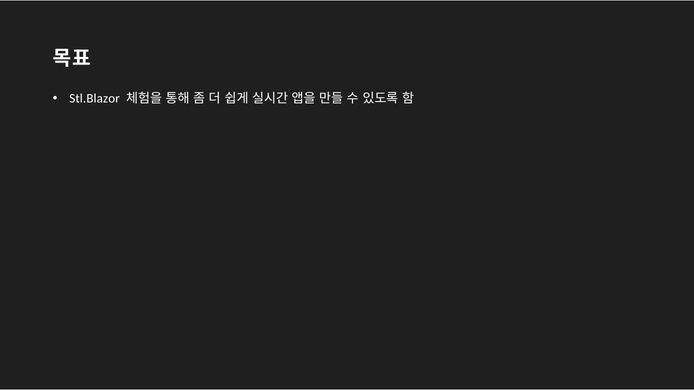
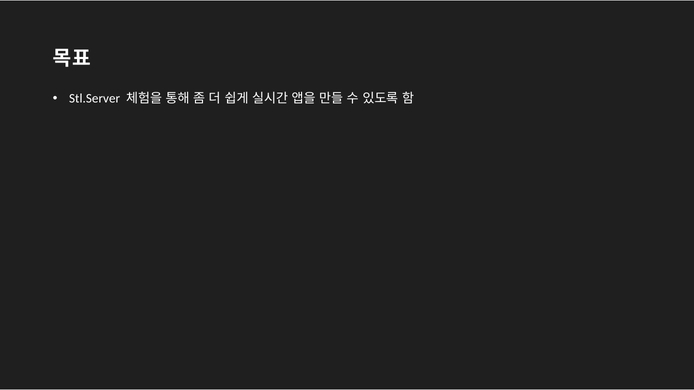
Stl.Blazor: Stl.Blazor -> Stl.Server (95, 99)
